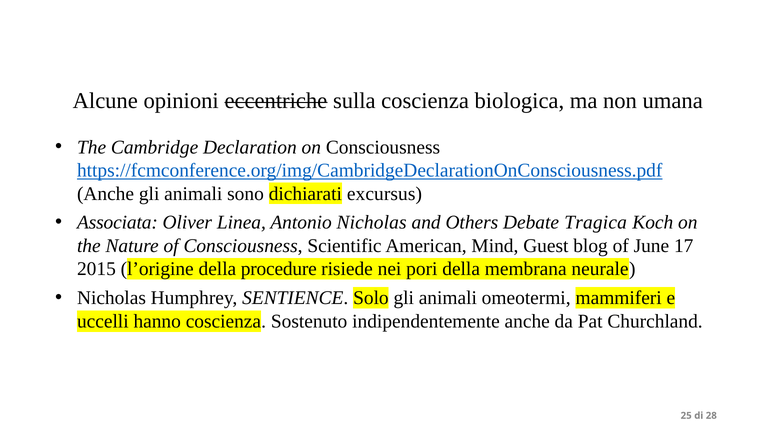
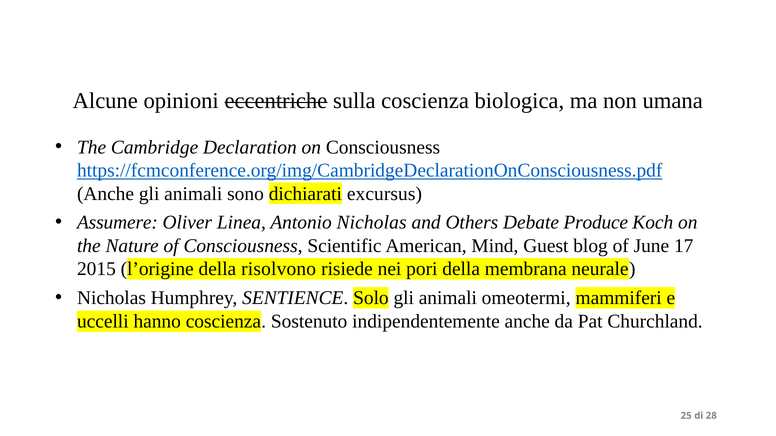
Associata: Associata -> Assumere (117, 223)
Tragica: Tragica -> Produce (596, 223)
procedure: procedure -> risolvono (279, 269)
